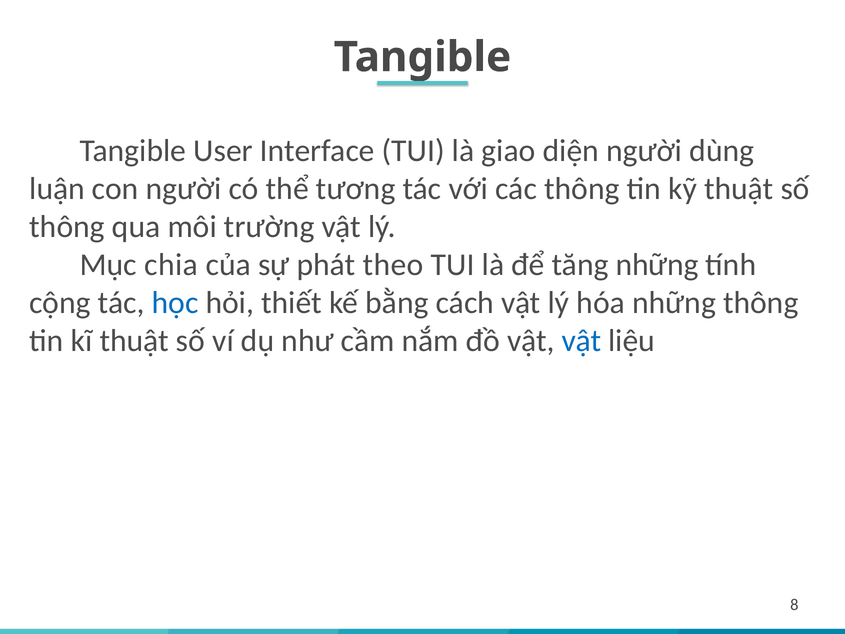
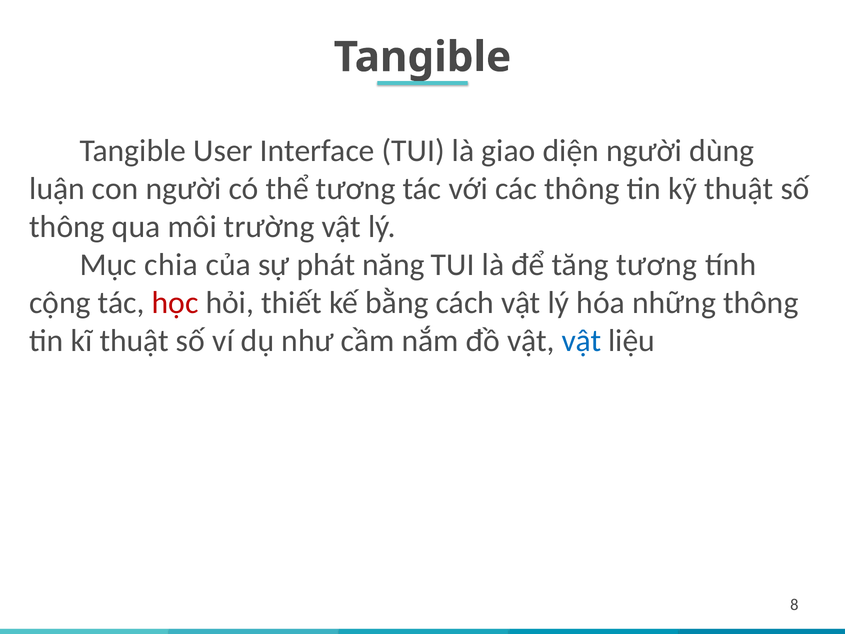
theo: theo -> năng (393, 265)
tăng những: những -> tương (657, 265)
học colour: blue -> red (175, 303)
